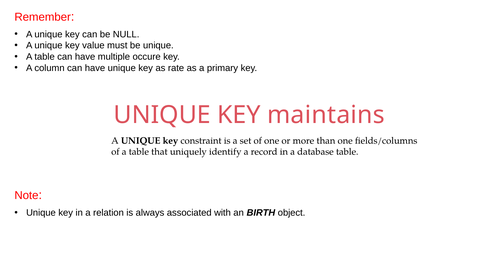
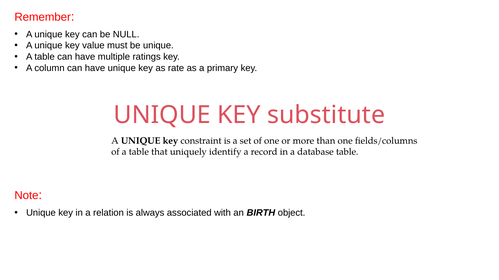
occure: occure -> ratings (147, 57)
maintains: maintains -> substitute (326, 115)
